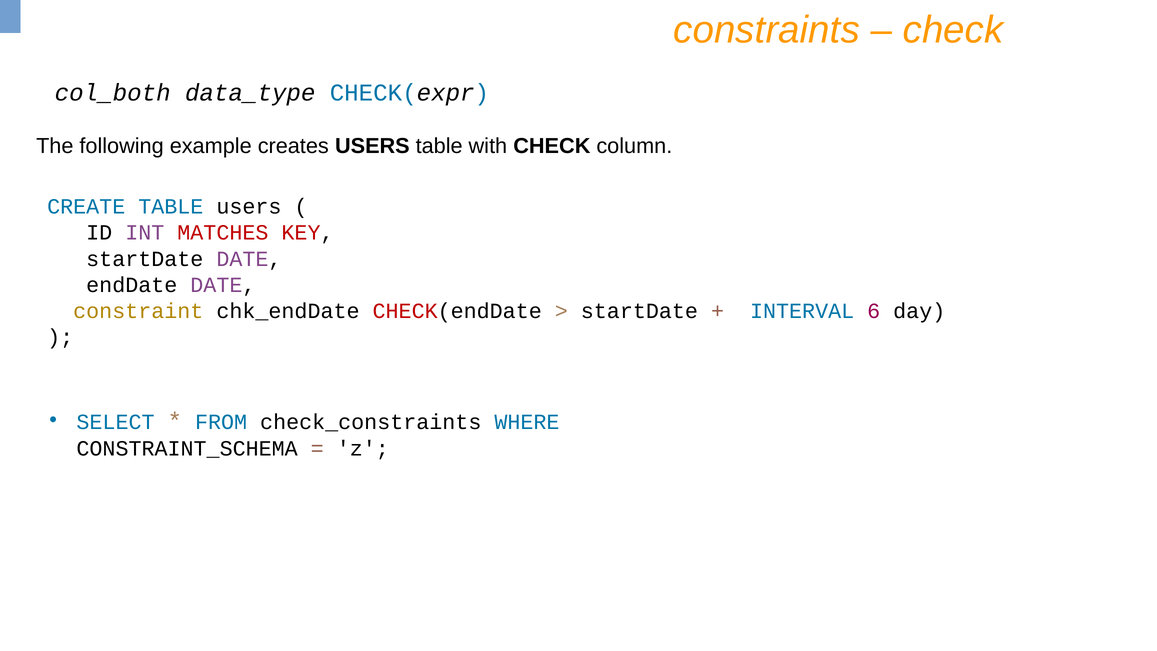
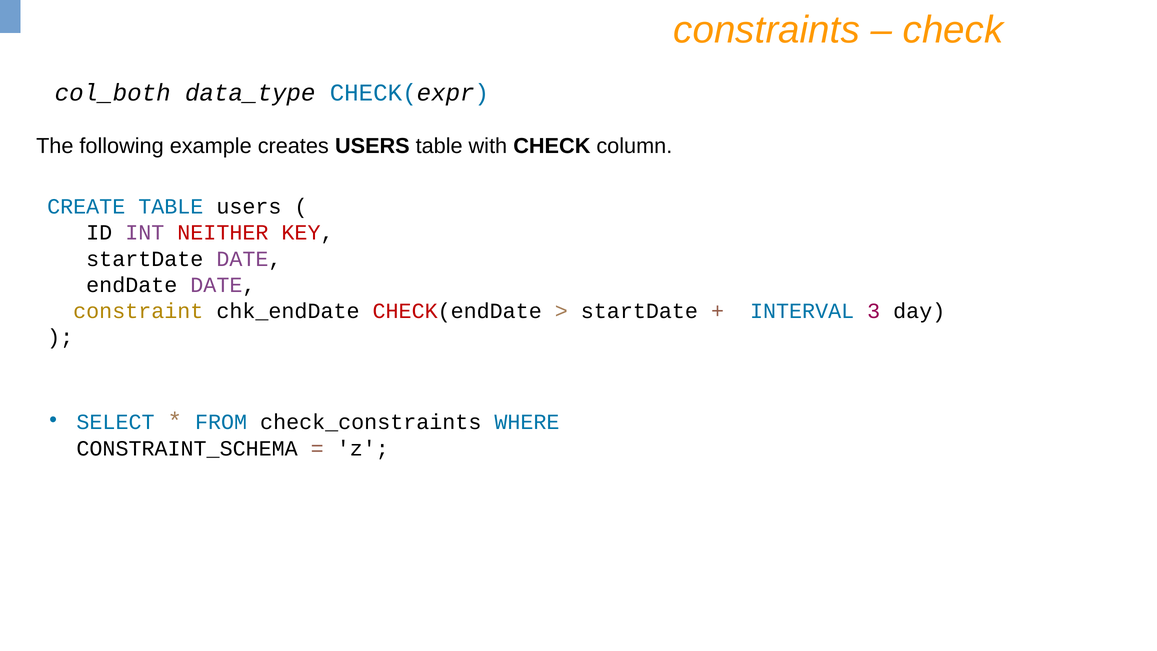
MATCHES: MATCHES -> NEITHER (223, 233)
6: 6 -> 3 (874, 311)
